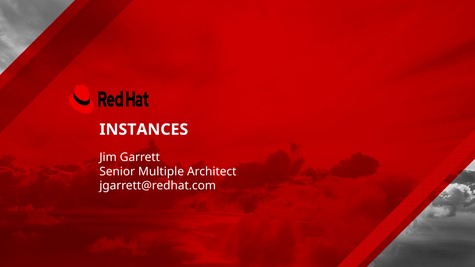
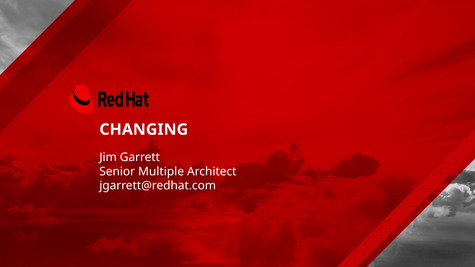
INSTANCES: INSTANCES -> CHANGING (144, 130)
